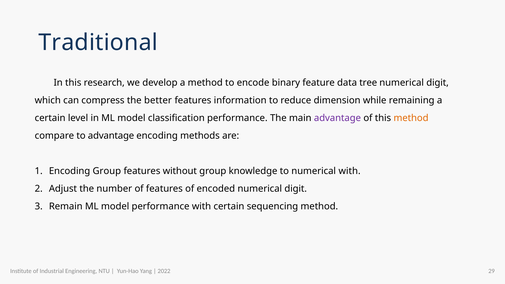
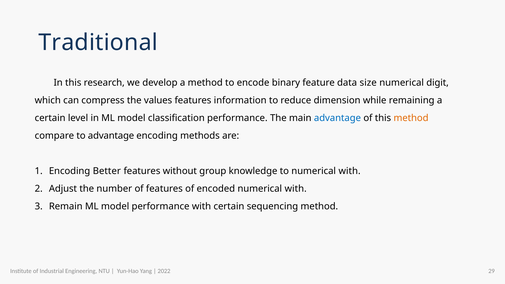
tree: tree -> size (368, 83)
better: better -> values (158, 100)
advantage colour: purple -> blue (337, 118)
Encoding Group: Group -> Better (107, 171)
encoded numerical digit: digit -> with (296, 189)
